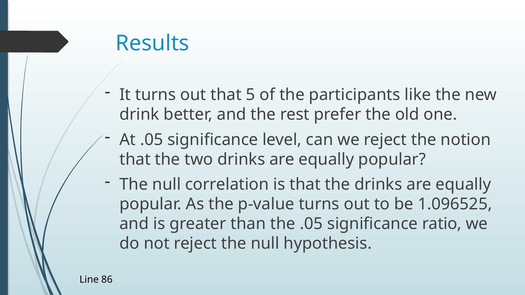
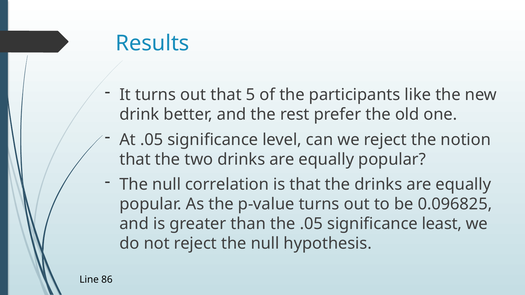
1.096525: 1.096525 -> 0.096825 (455, 204)
ratio: ratio -> least (442, 224)
